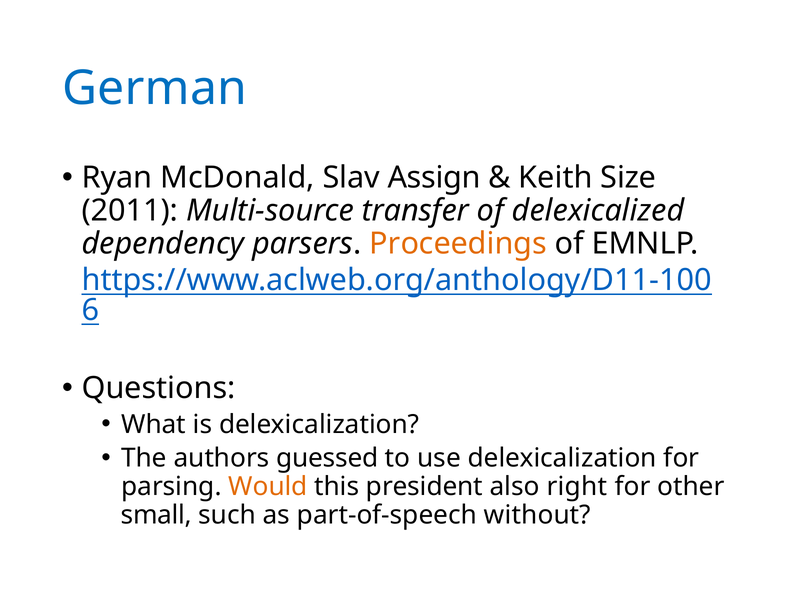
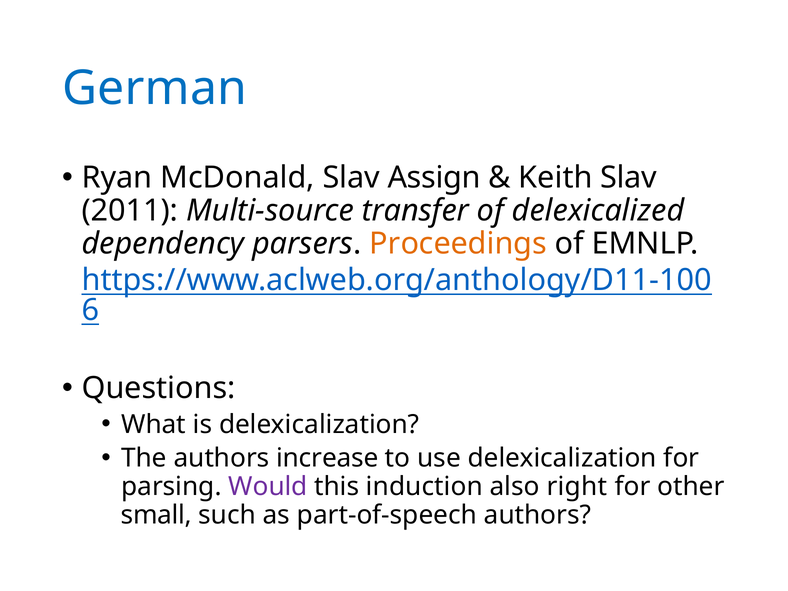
Keith Size: Size -> Slav (628, 178)
guessed: guessed -> increase (327, 458)
Would colour: orange -> purple (268, 487)
president: president -> induction (424, 487)
part-of-speech without: without -> authors (538, 515)
